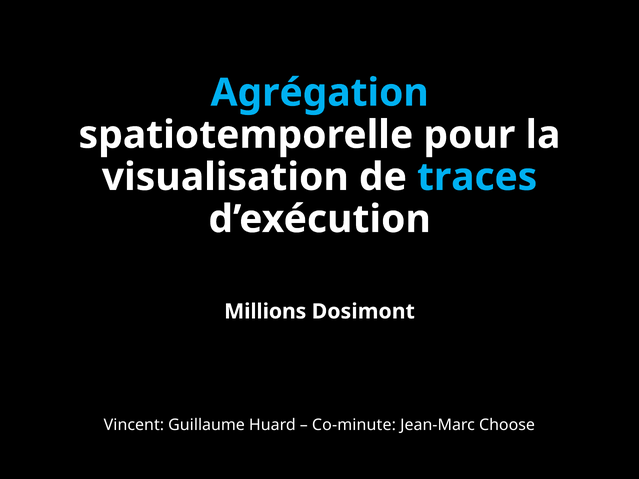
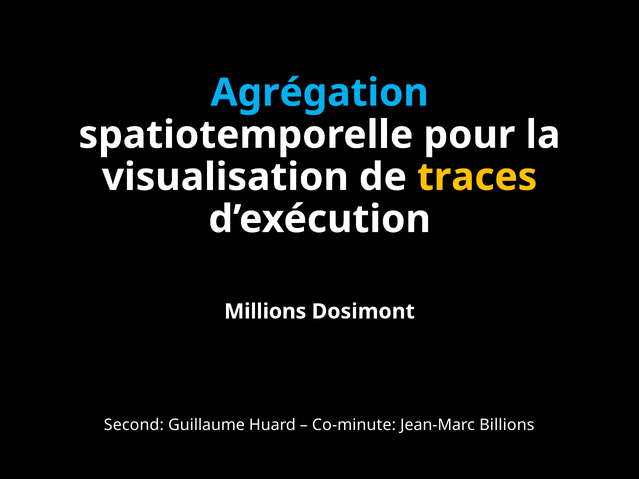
traces colour: light blue -> yellow (477, 177)
Vincent: Vincent -> Second (134, 425)
Choose: Choose -> Billions (507, 425)
